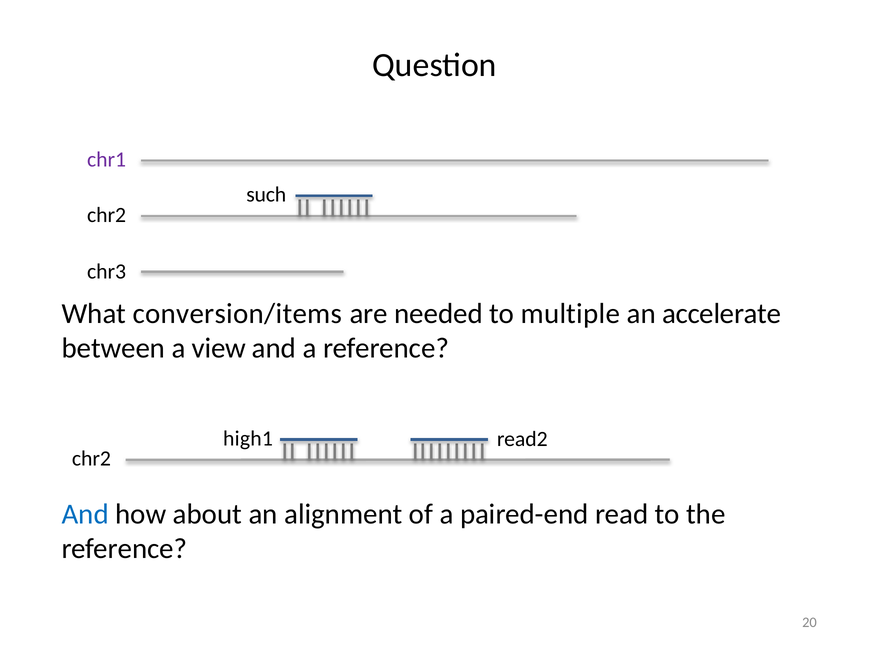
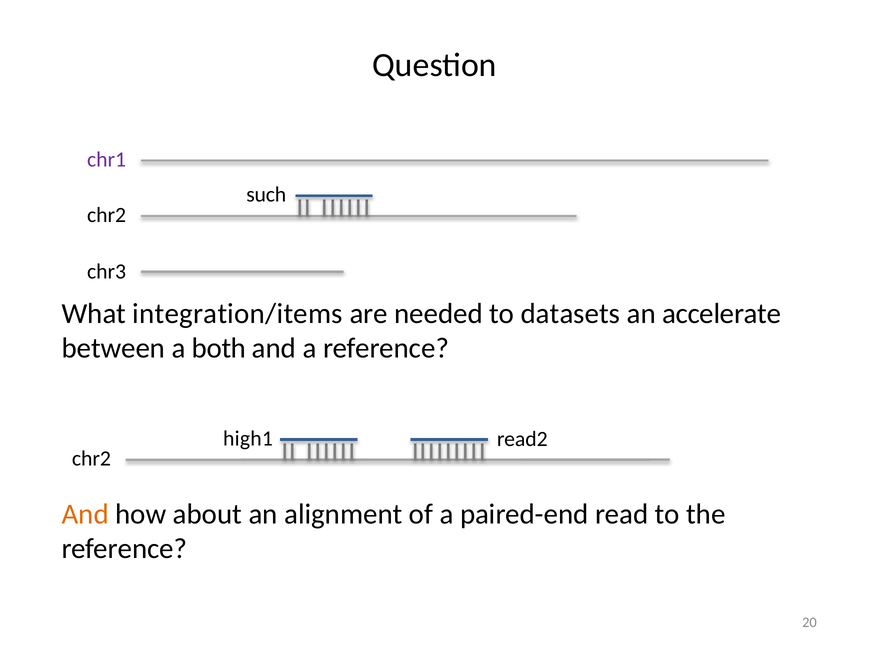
conversion/items: conversion/items -> integration/items (238, 314)
multiple: multiple -> datasets (570, 314)
view: view -> both (219, 348)
And colour: blue -> orange (85, 514)
